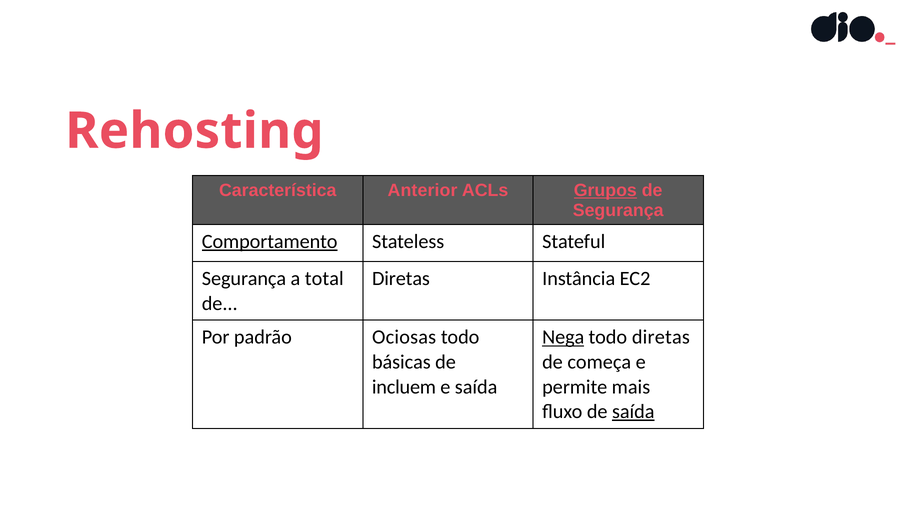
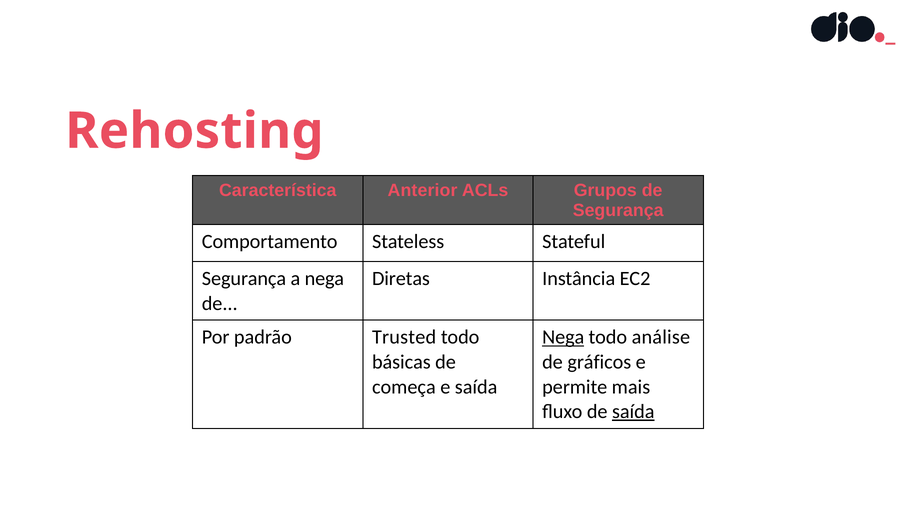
Grupos underline: present -> none (605, 190)
Comportamento underline: present -> none (270, 242)
a total: total -> nega (324, 279)
Ociosas: Ociosas -> Trusted (404, 337)
todo diretas: diretas -> análise (661, 337)
começa: começa -> gráficos (599, 362)
incluem: incluem -> começa (404, 387)
